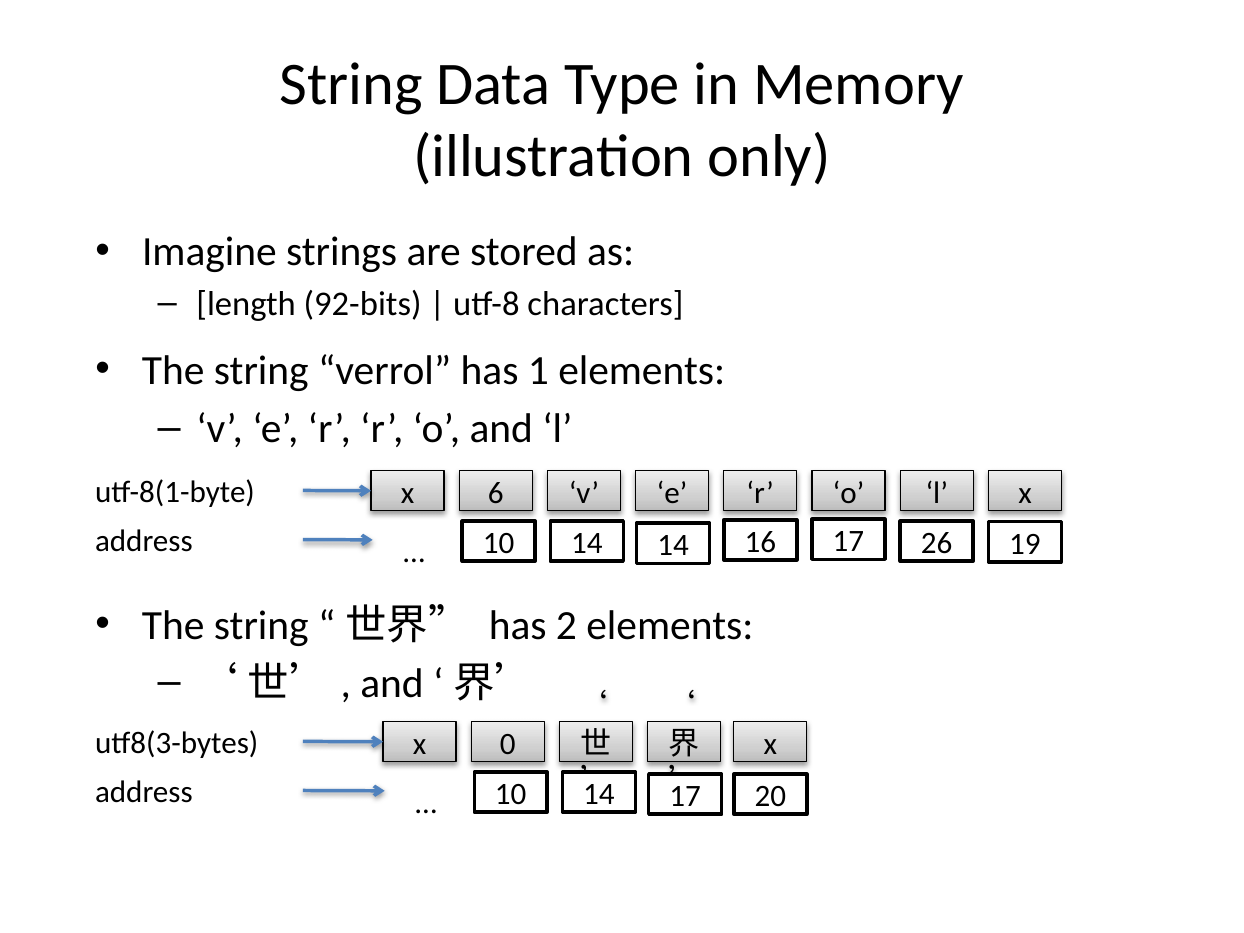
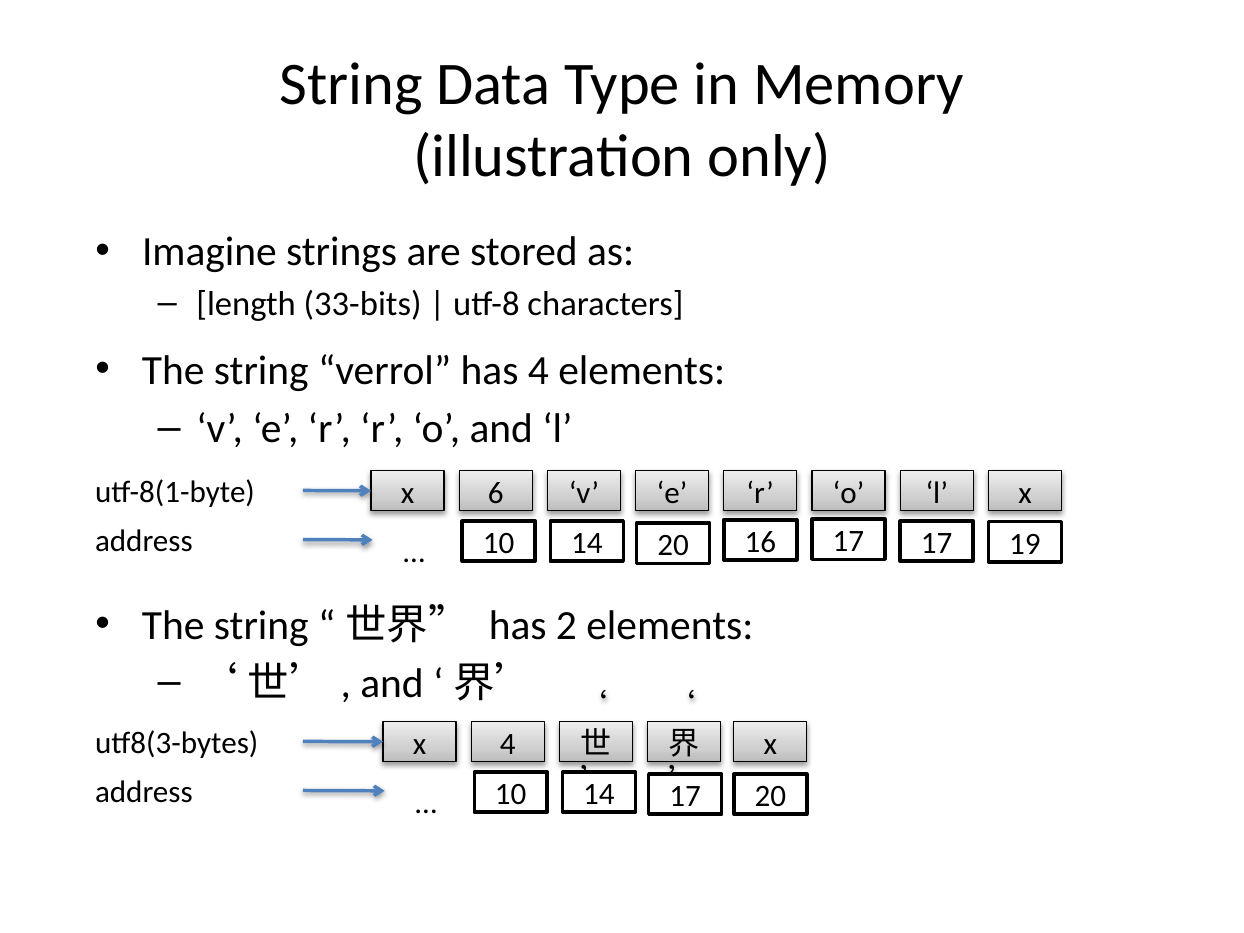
92-bits: 92-bits -> 33-bits (363, 304)
has 1: 1 -> 4 (538, 371)
26: 26 -> 17 (937, 543)
14 14: 14 -> 20 (673, 545)
x 0: 0 -> 4 (508, 744)
